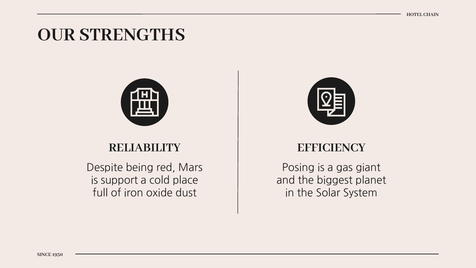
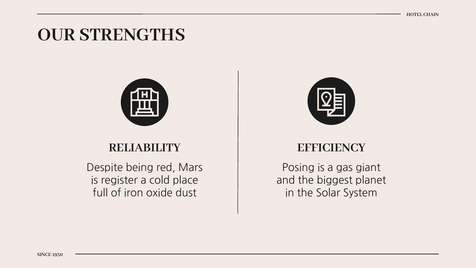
support: support -> register (119, 180)
